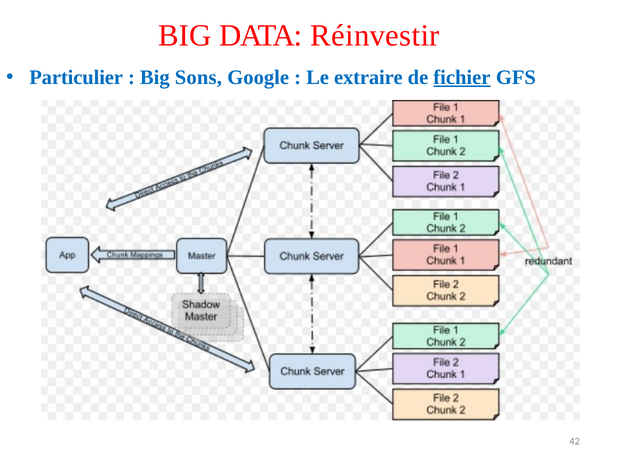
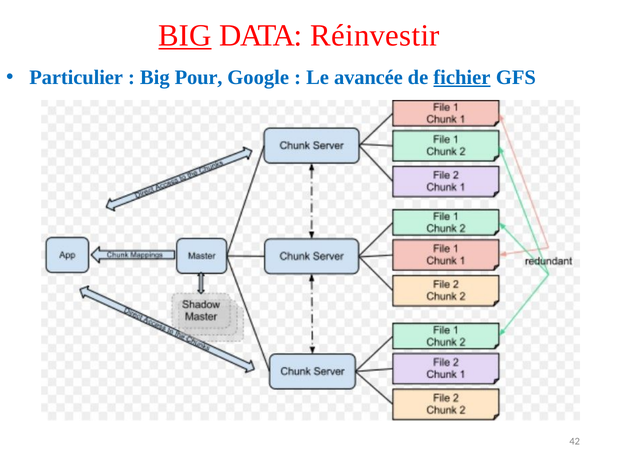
BIG underline: none -> present (185, 35)
Sons: Sons -> Pour (199, 77)
extraire: extraire -> avancée (368, 77)
